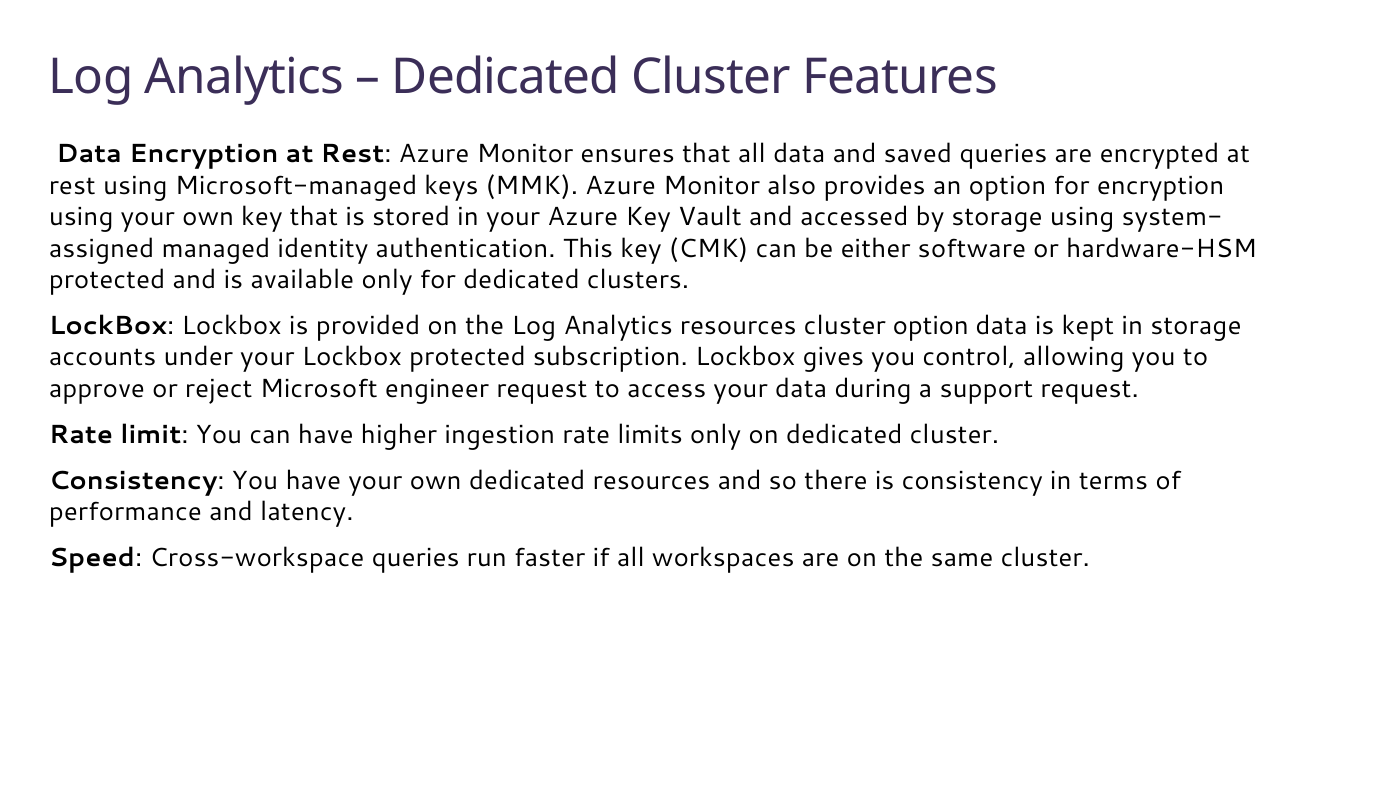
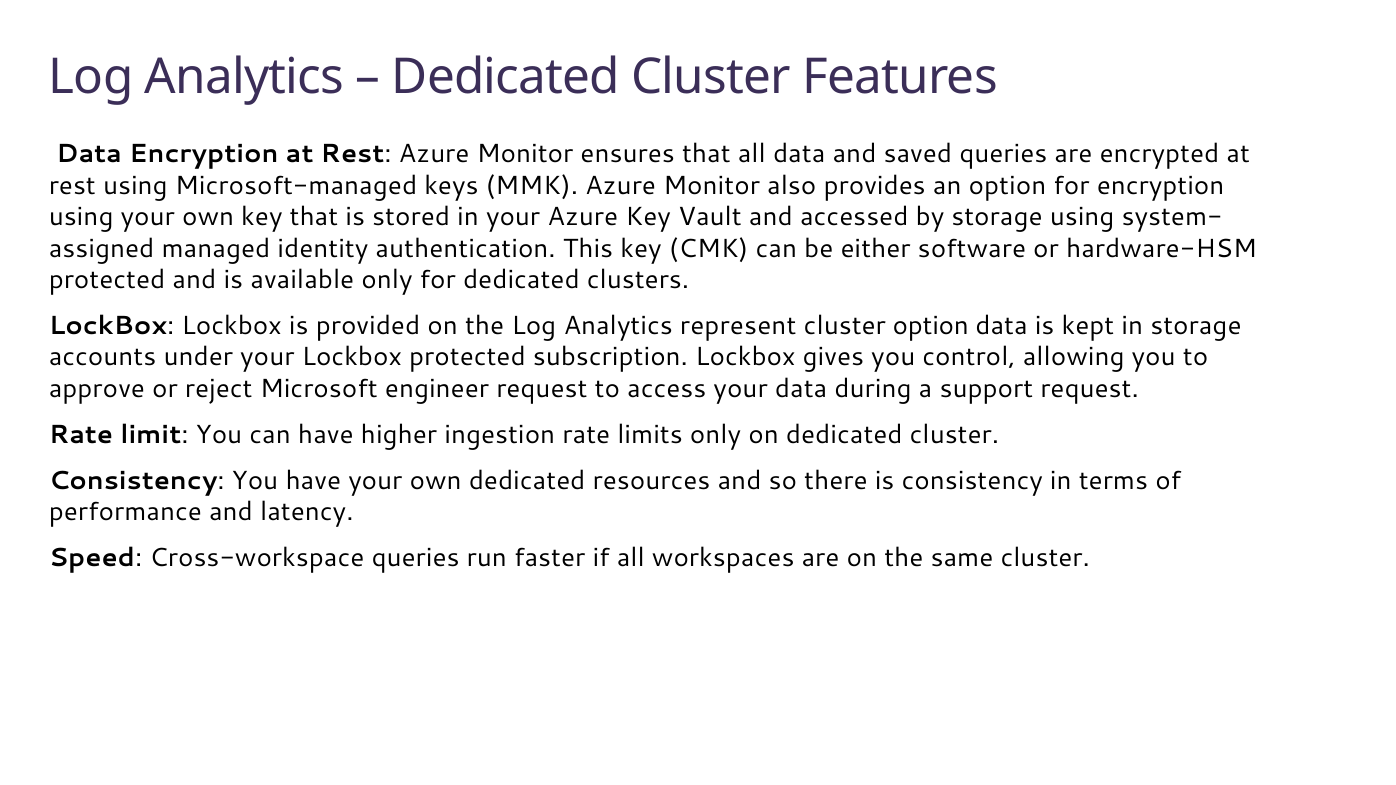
Analytics resources: resources -> represent (738, 326)
